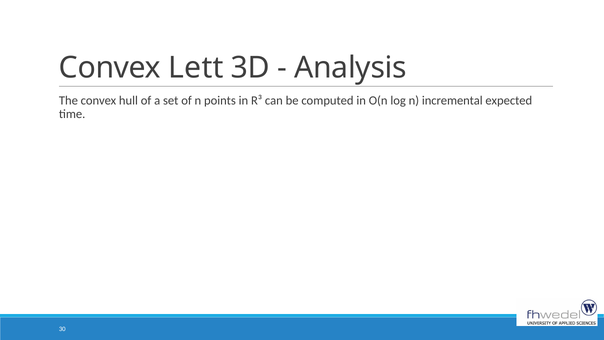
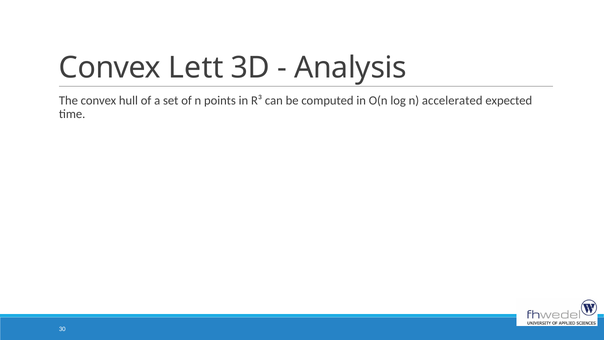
incremental: incremental -> accelerated (452, 100)
